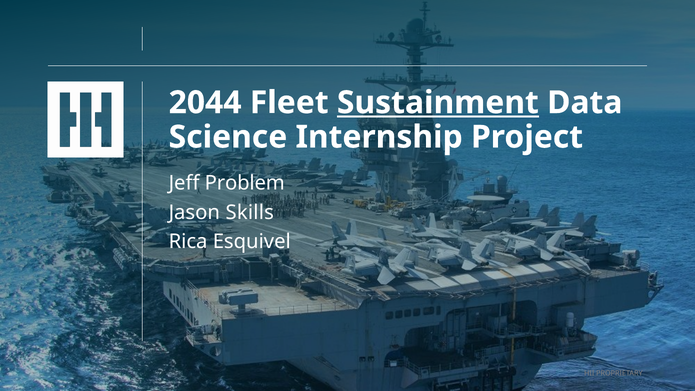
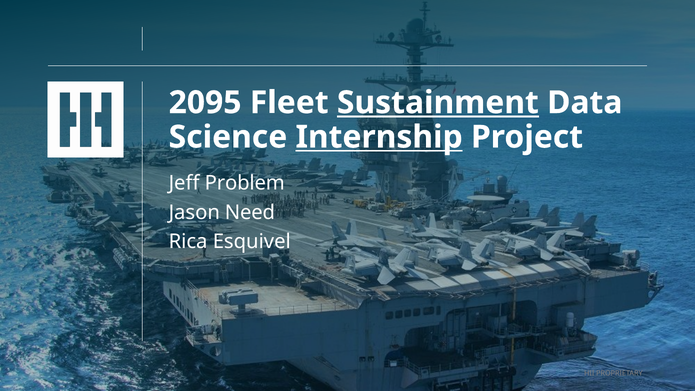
2044: 2044 -> 2095 (205, 103)
Internship underline: none -> present (379, 137)
Skills: Skills -> Need (250, 212)
